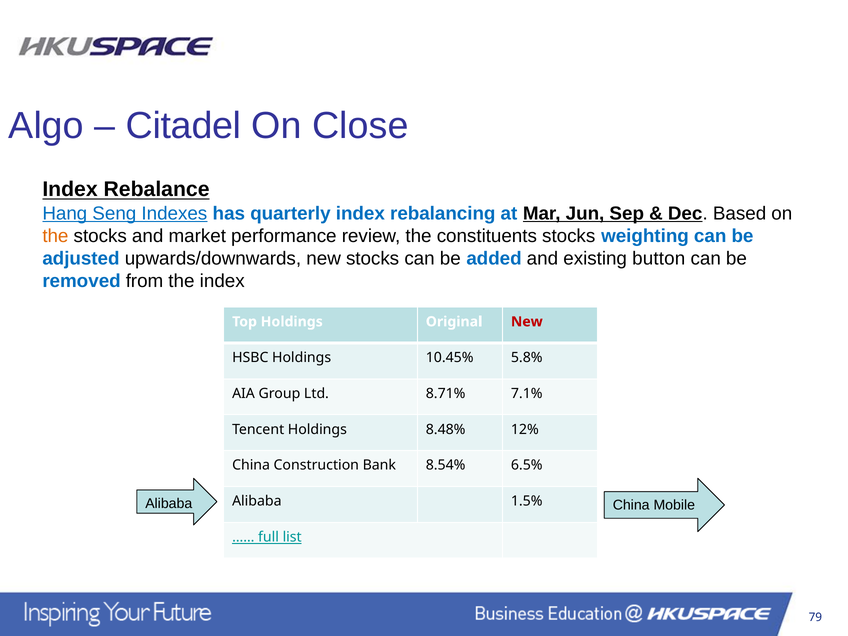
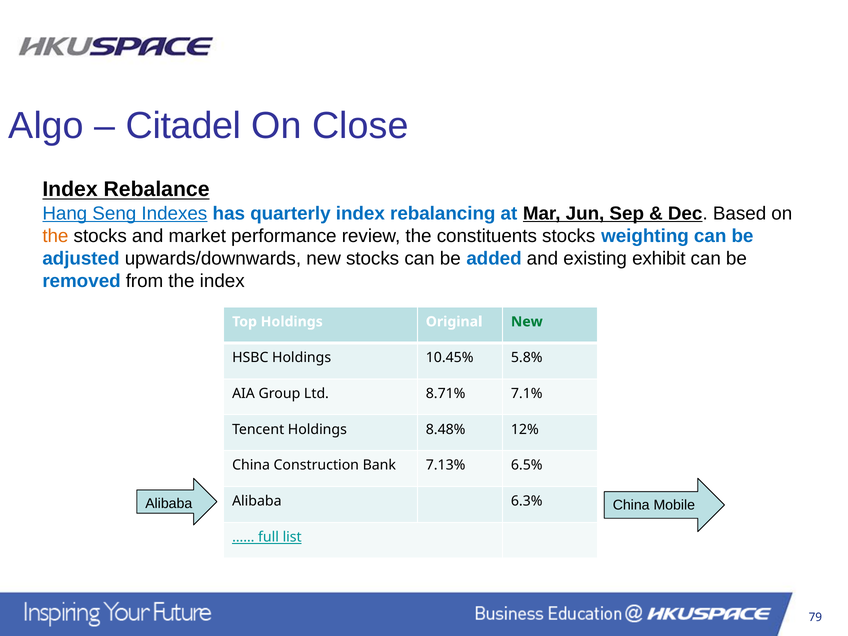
button: button -> exhibit (659, 259)
New colour: red -> green (527, 322)
8.54%: 8.54% -> 7.13% (446, 465)
1.5%: 1.5% -> 6.3% (527, 501)
